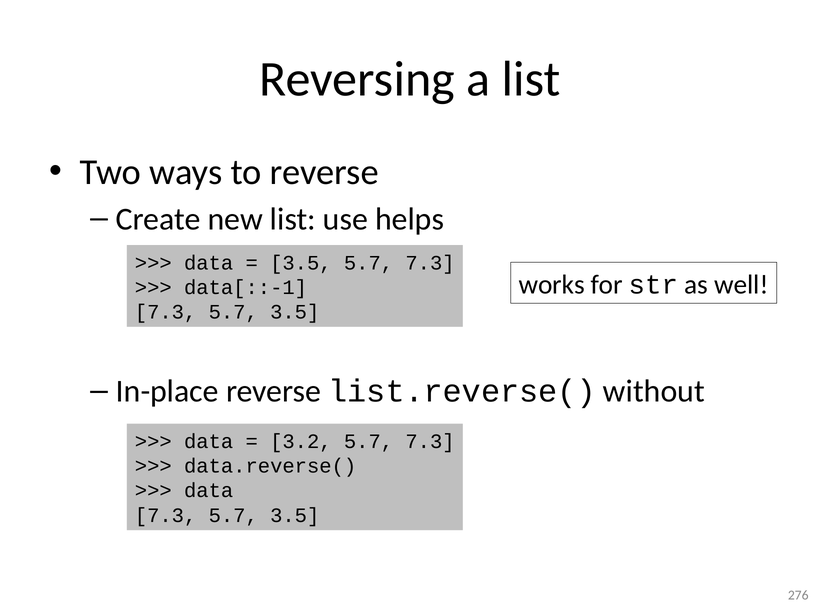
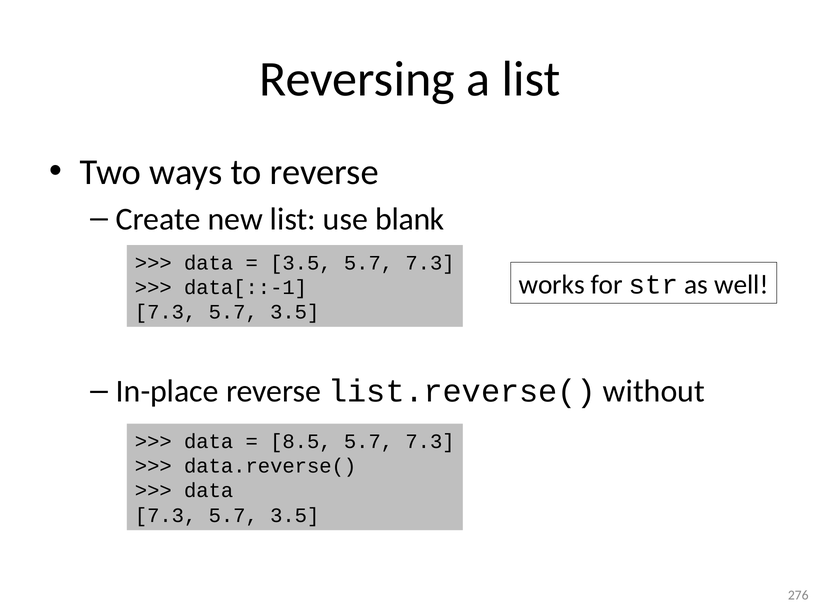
helps: helps -> blank (410, 219)
3.2: 3.2 -> 8.5 (301, 441)
